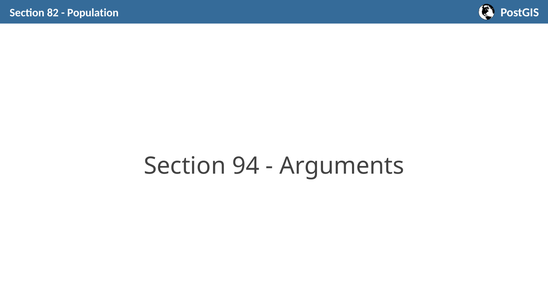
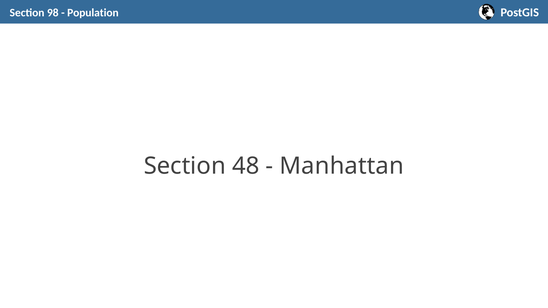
82: 82 -> 98 (53, 13)
94: 94 -> 48 (246, 166)
Arguments: Arguments -> Manhattan (342, 166)
